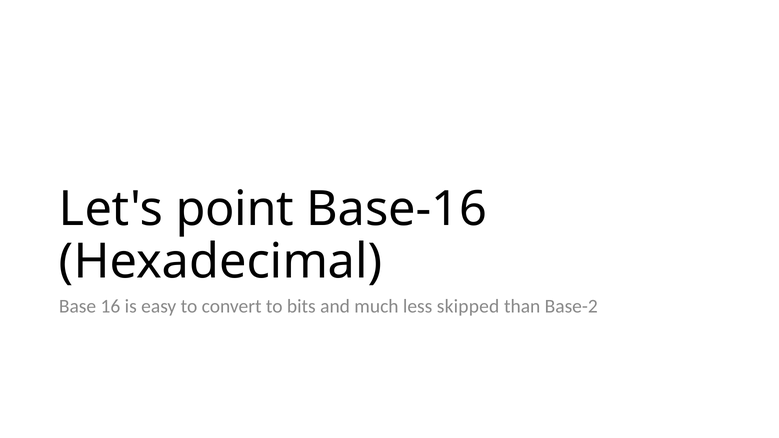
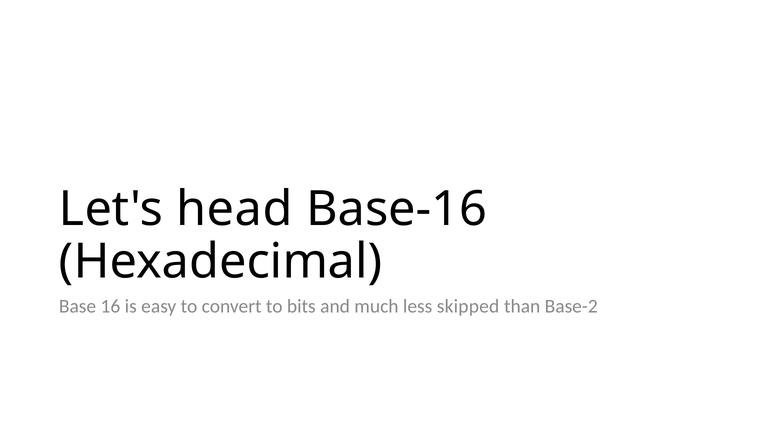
point: point -> head (234, 209)
